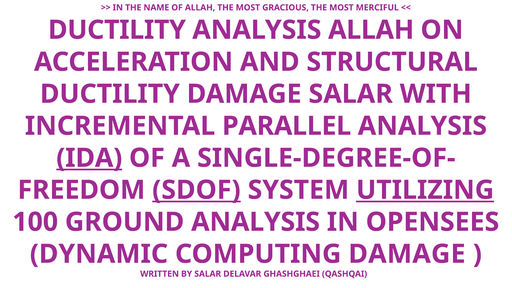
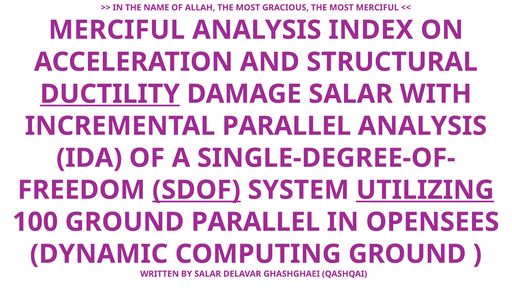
DUCTILITY: DUCTILITY -> MERCIFUL (117, 30)
ANALYSIS ALLAH: ALLAH -> INDEX (371, 30)
DUCTILITY underline: none -> present (110, 94)
IDA underline: present -> none (89, 158)
GROUND ANALYSIS: ANALYSIS -> PARALLEL (256, 222)
DAMAGE: DAMAGE -> GROUND (407, 254)
